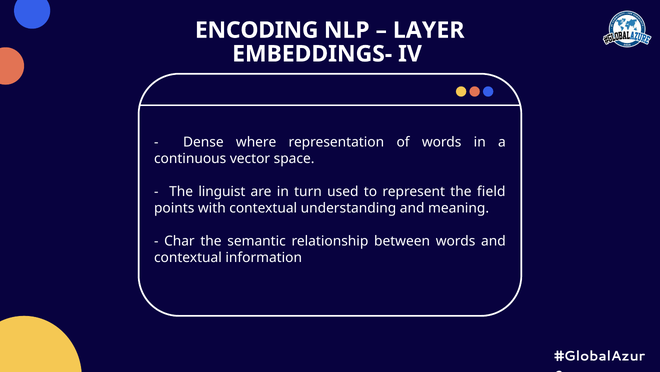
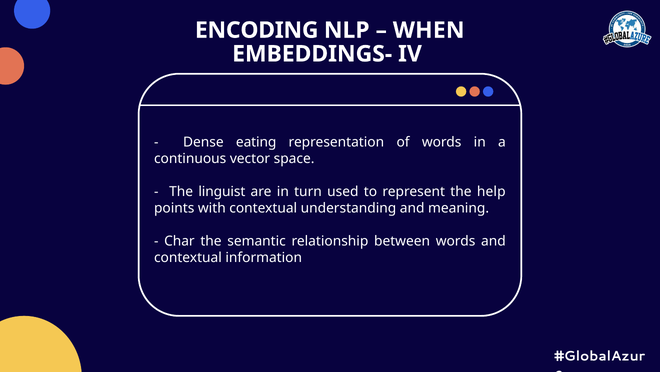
LAYER: LAYER -> WHEN (429, 30)
where: where -> eating (256, 142)
field: field -> help (491, 191)
